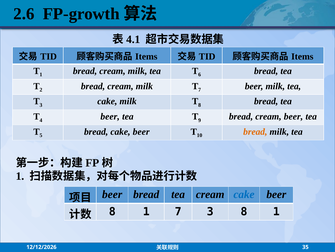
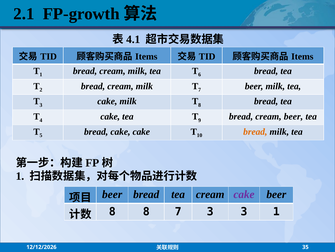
2.6: 2.6 -> 2.1 (24, 14)
beer: beer -> cake (110, 116)
bread cake beer: beer -> cake (141, 131)
cake colour: blue -> purple (244, 194)
1: 1 -> 8 (146, 211)
3 8: 8 -> 3 (244, 211)
